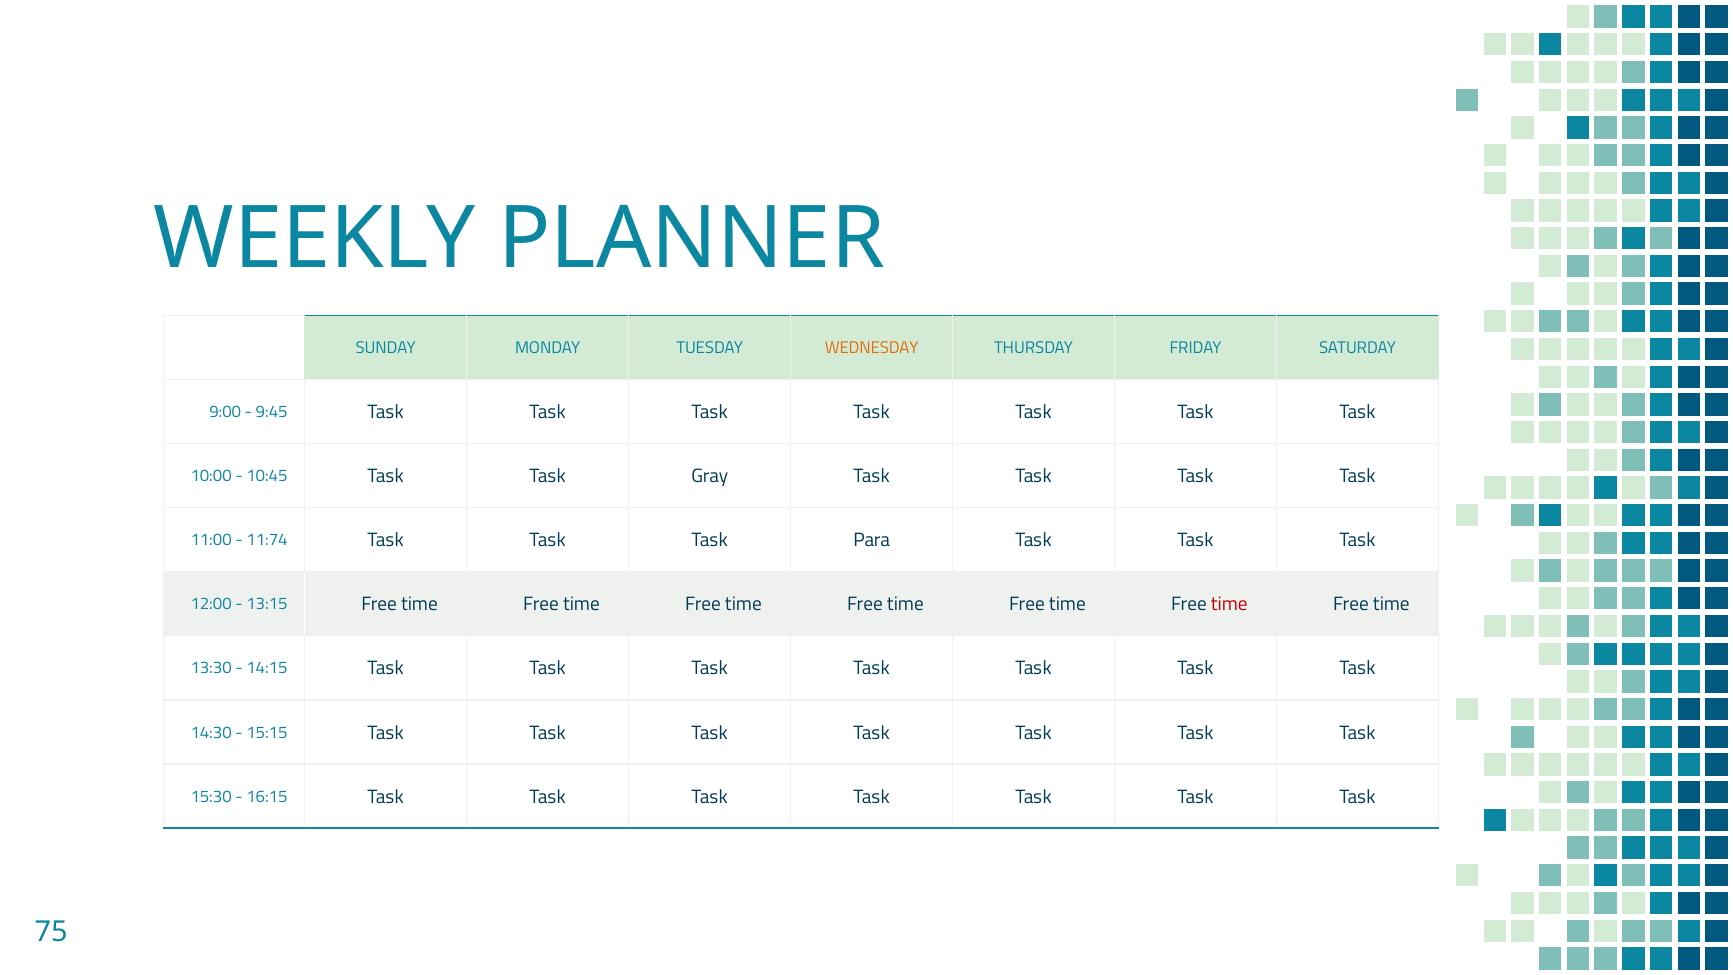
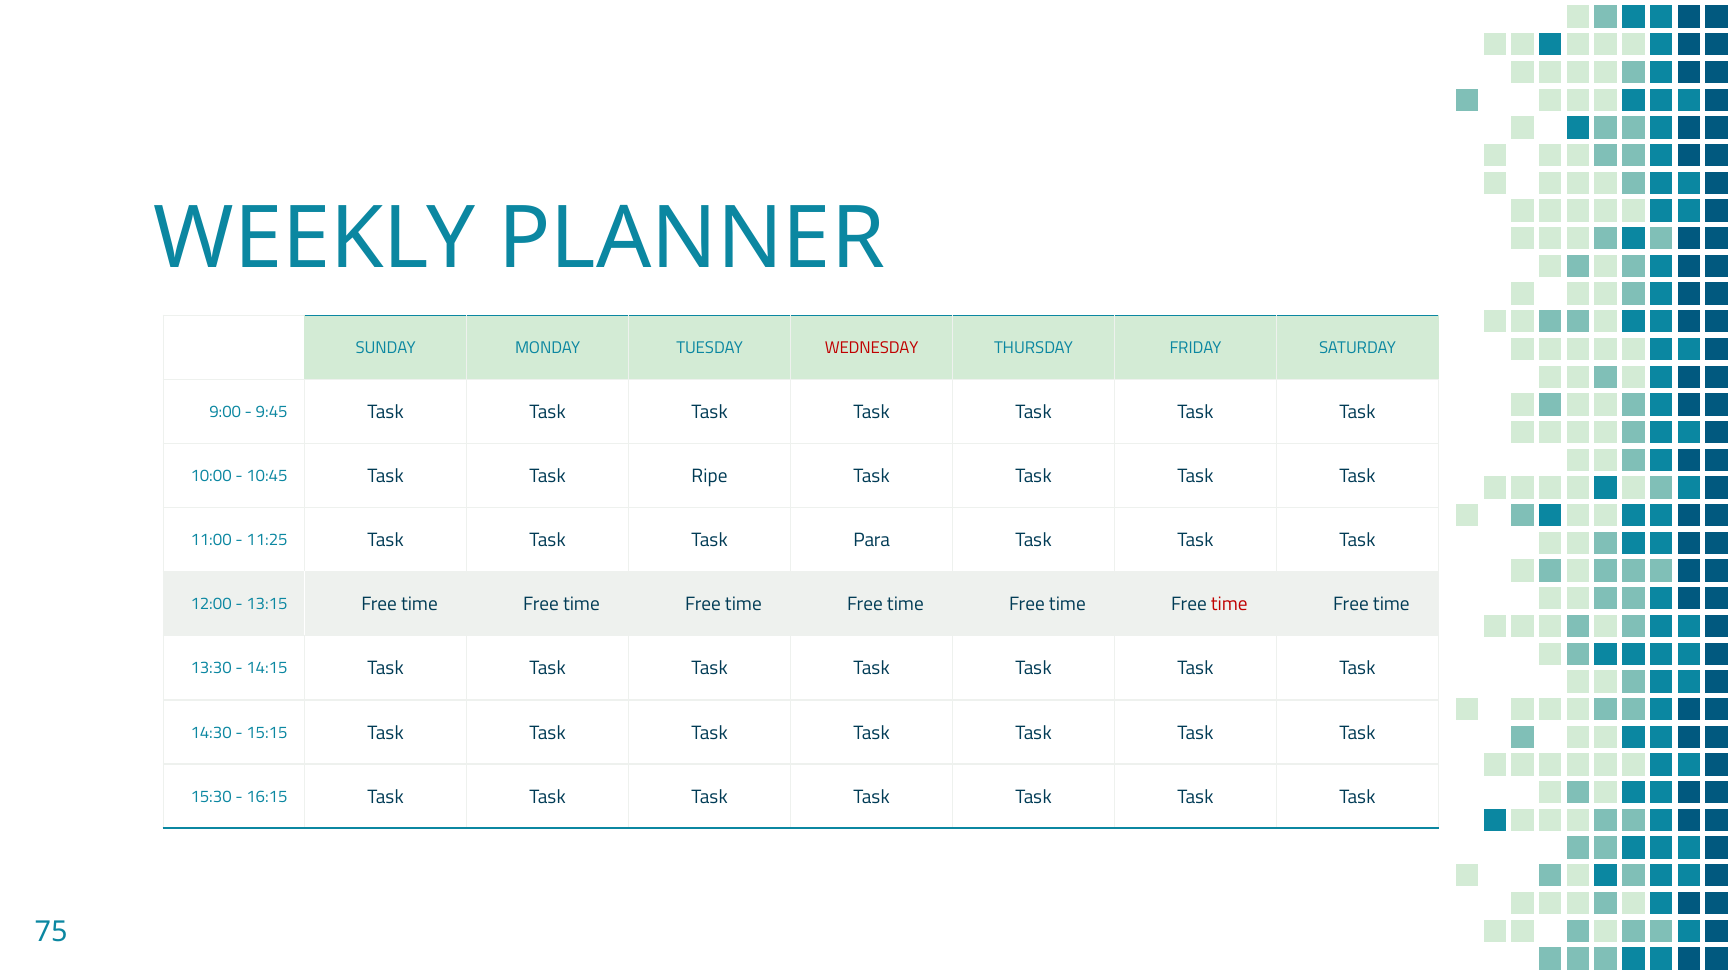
WEDNESDAY colour: orange -> red (872, 348)
Gray: Gray -> Ripe (710, 476)
11:74: 11:74 -> 11:25 (267, 540)
